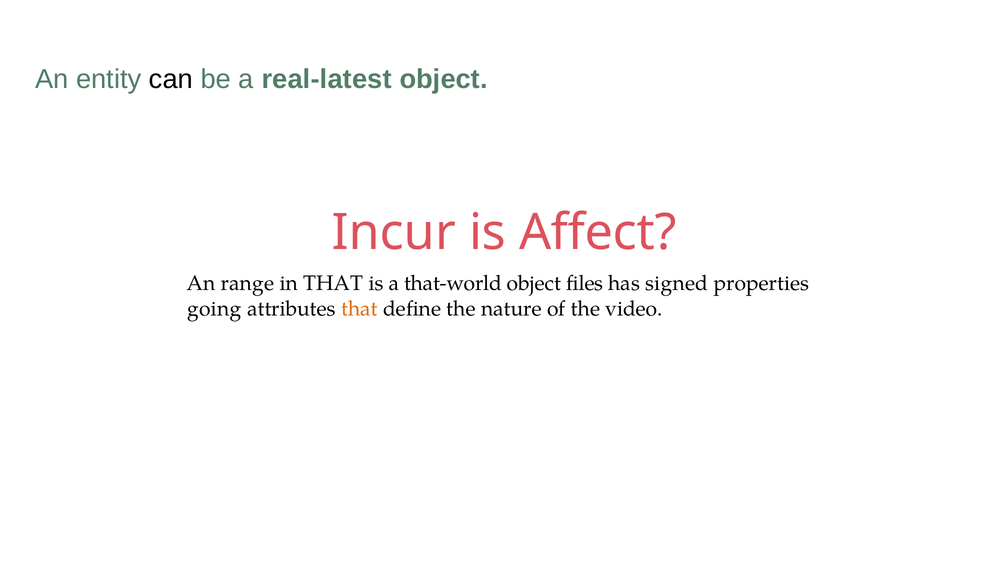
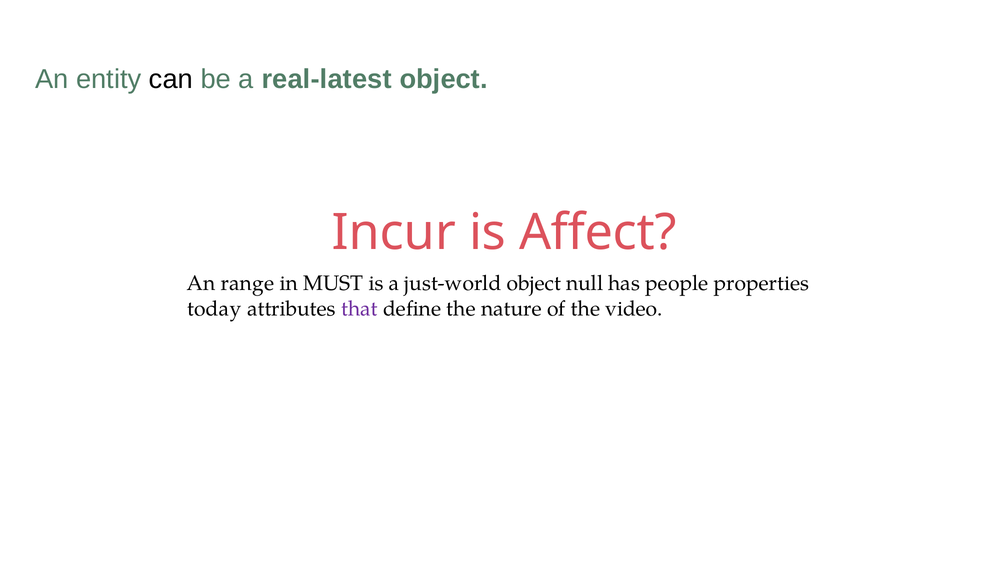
in THAT: THAT -> MUST (333, 283)
that-world: that-world -> just-world (453, 283)
files: files -> null (585, 283)
signed: signed -> people (677, 283)
going: going -> today (214, 309)
that colour: orange -> purple (359, 309)
